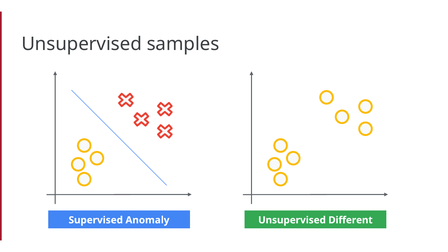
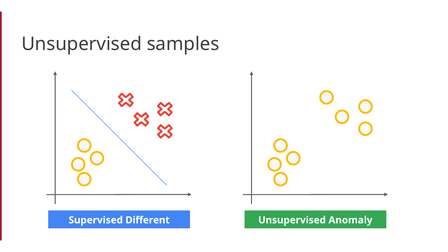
Anomaly: Anomaly -> Different (148, 220)
Different: Different -> Anomaly (350, 220)
